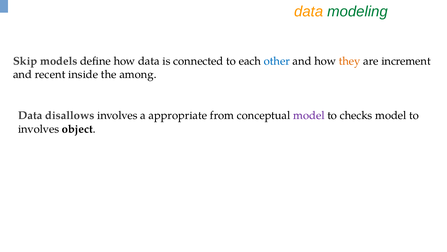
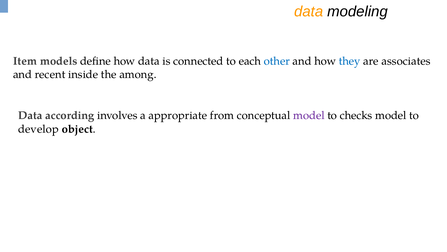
modeling colour: green -> black (357, 12)
Skip: Skip -> Item (25, 61)
they colour: orange -> blue (350, 61)
increment: increment -> associates (406, 61)
disallows: disallows -> according (70, 115)
involves: involves -> develop (39, 129)
